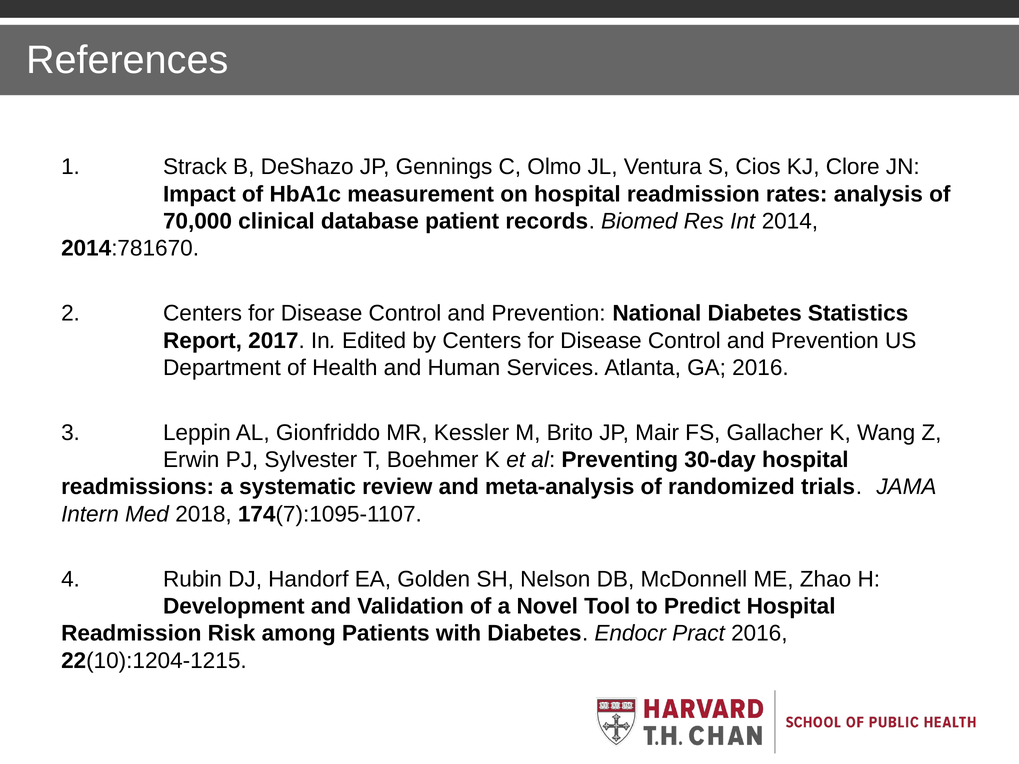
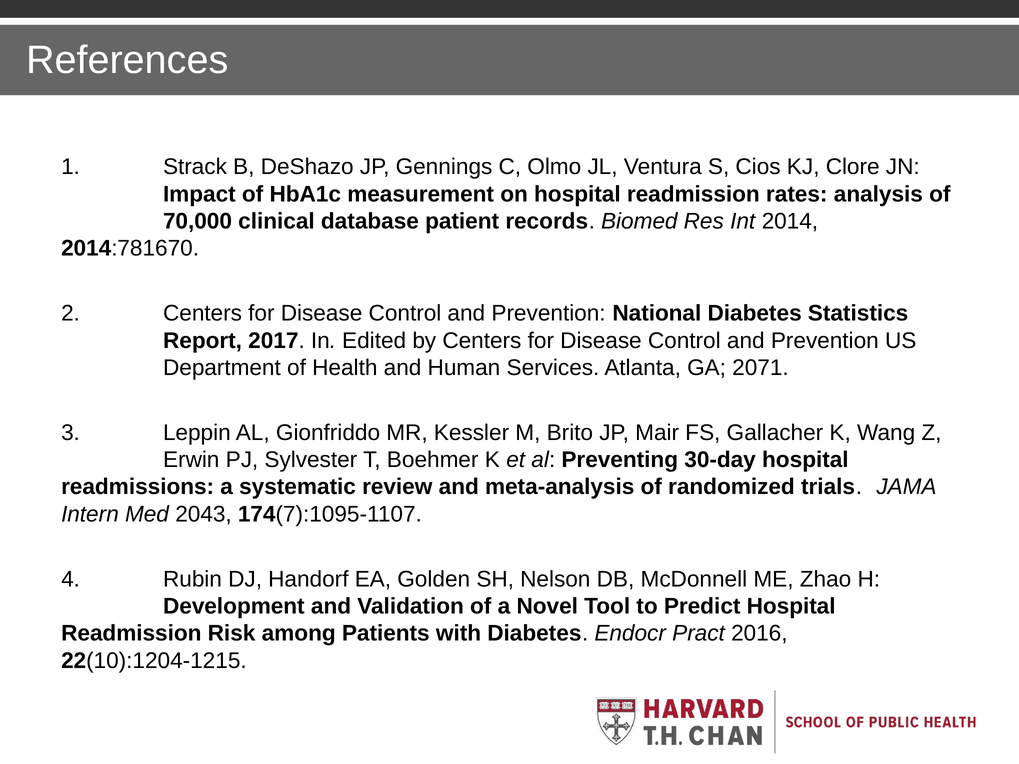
GA 2016: 2016 -> 2071 (760, 368)
2018: 2018 -> 2043 (204, 514)
